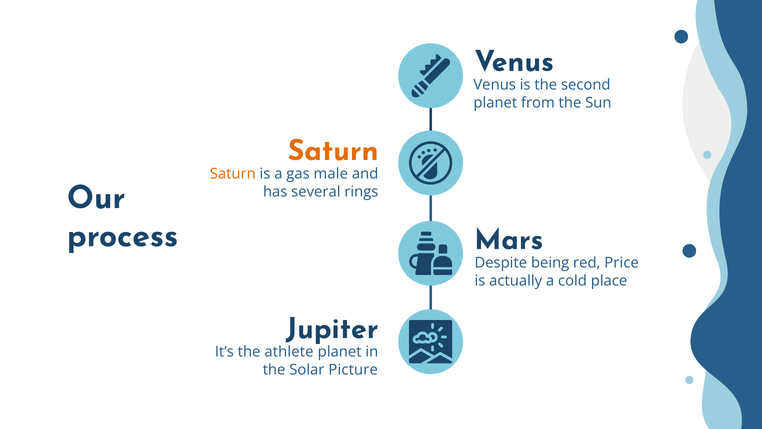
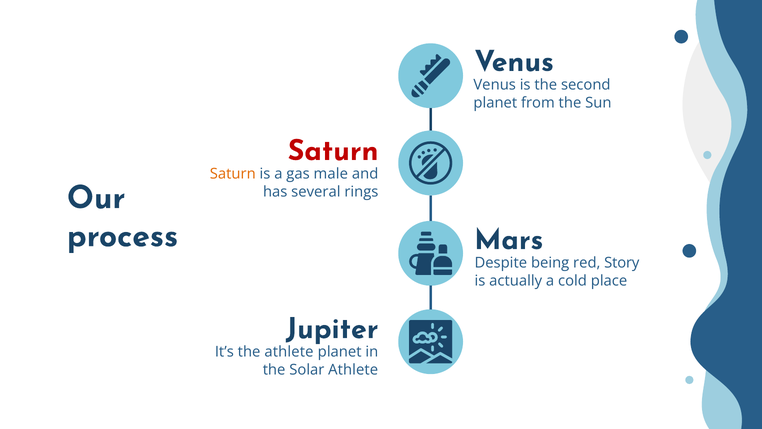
Saturn colour: orange -> red (333, 150)
Price: Price -> Story (622, 263)
Solar Picture: Picture -> Athlete (353, 370)
